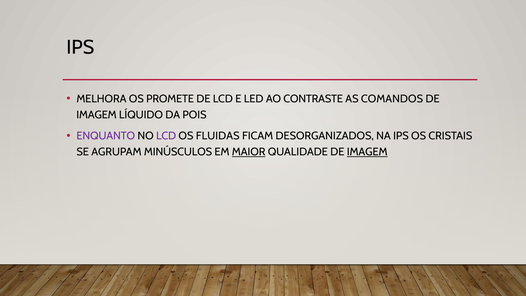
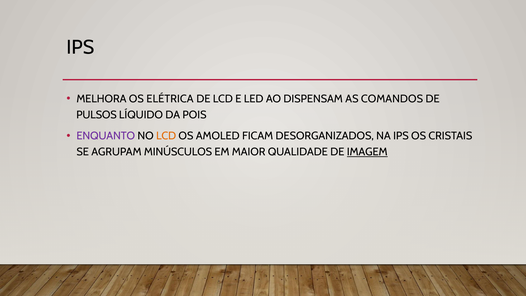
PROMETE: PROMETE -> ELÉTRICA (170, 99)
CONTRASTE: CONTRASTE -> DISPENSAM (313, 99)
IMAGEM: IMAGEM -> PULSOS (97, 115)
LCD colour: purple -> orange (166, 136)
FLUIDAS: FLUIDAS -> AMOLED (218, 136)
MAIOR underline: present -> none (249, 152)
